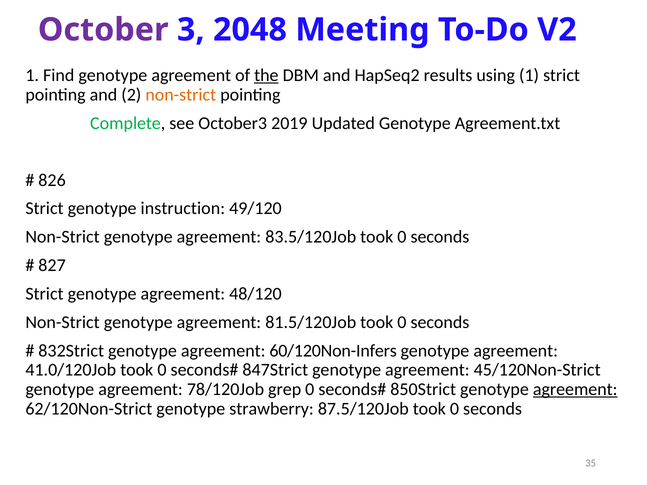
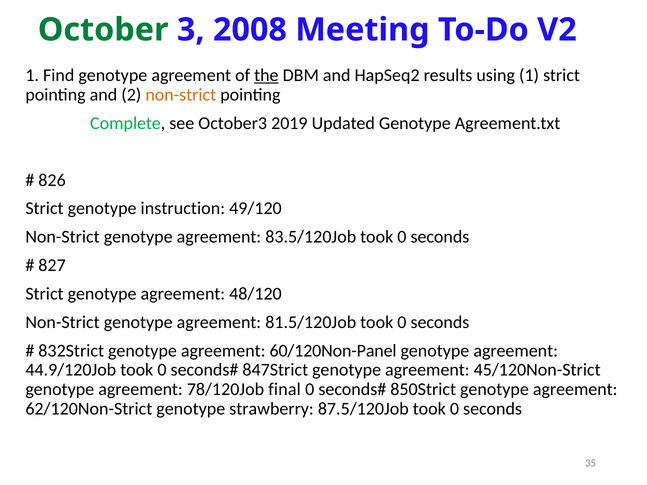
October colour: purple -> green (103, 30)
2048: 2048 -> 2008 (250, 30)
60/120Non-Infers: 60/120Non-Infers -> 60/120Non-Panel (333, 351)
41.0/120Job: 41.0/120Job -> 44.9/120Job (71, 370)
grep: grep -> final (285, 390)
agreement underline: present -> none (575, 390)
